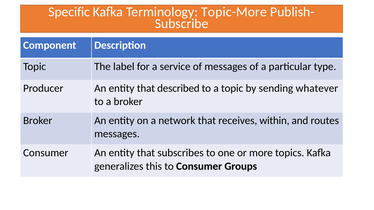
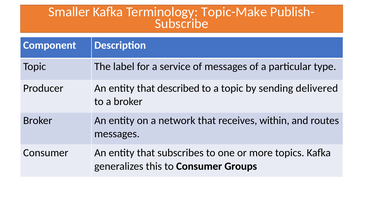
Specific: Specific -> Smaller (69, 12)
Topic-More: Topic-More -> Topic-Make (234, 12)
whatever: whatever -> delivered (317, 88)
